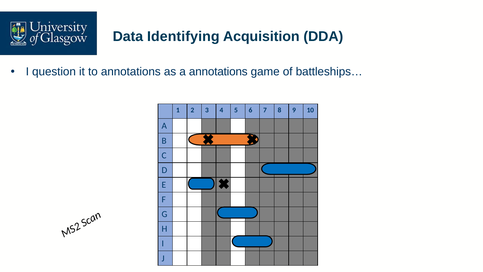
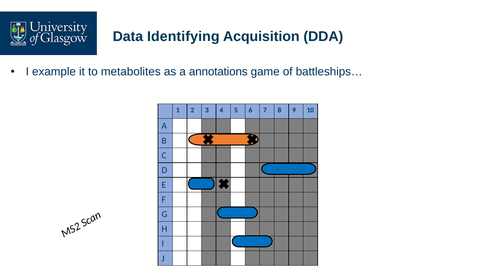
question: question -> example (54, 72)
to annotations: annotations -> metabolites (131, 72)
